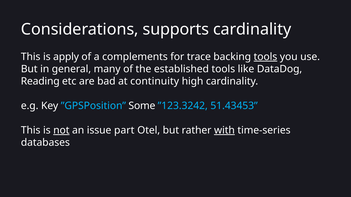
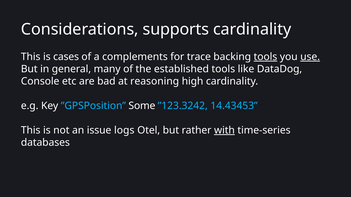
apply: apply -> cases (66, 57)
use underline: none -> present (310, 57)
Reading: Reading -> Console (40, 81)
continuity: continuity -> reasoning (155, 81)
51.43453: 51.43453 -> 14.43453 (234, 106)
not underline: present -> none (61, 131)
part: part -> logs (124, 131)
